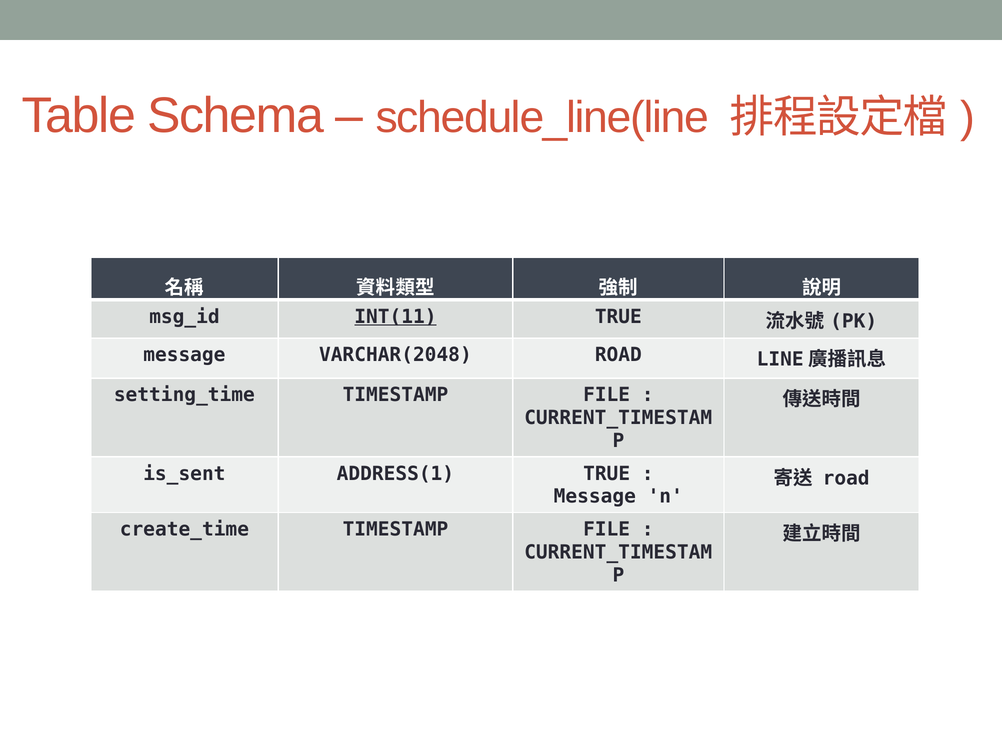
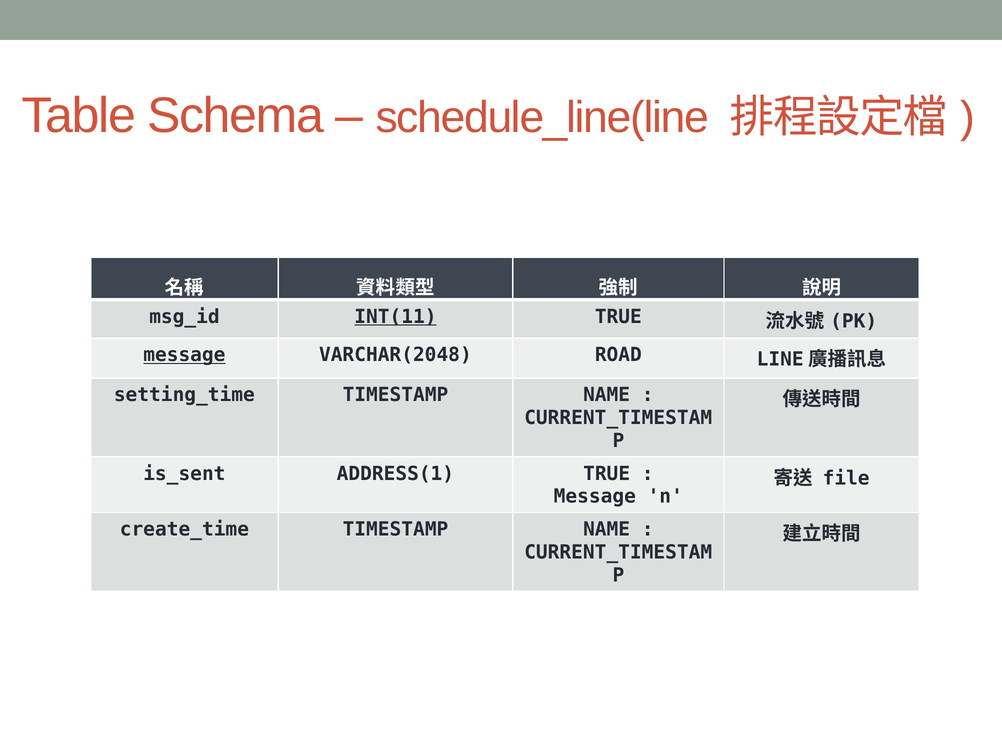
message underline: none -> present (184, 355)
FILE: FILE -> NAME (607, 395)
road: road -> file (846, 478)
FILE: FILE -> NAME (607, 530)
